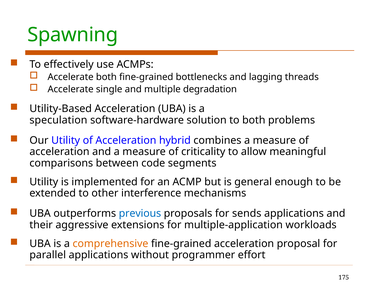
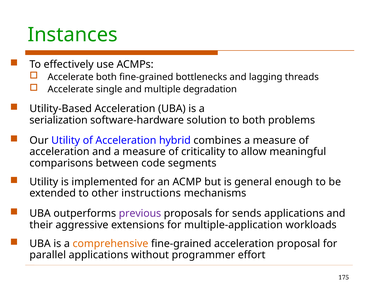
Spawning: Spawning -> Instances (73, 35)
speculation: speculation -> serialization (59, 120)
interference: interference -> instructions (151, 193)
previous colour: blue -> purple (140, 213)
